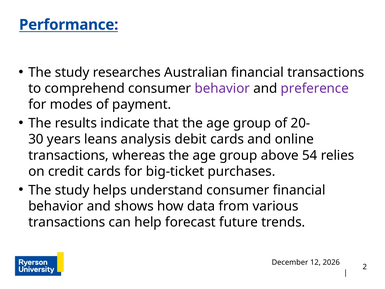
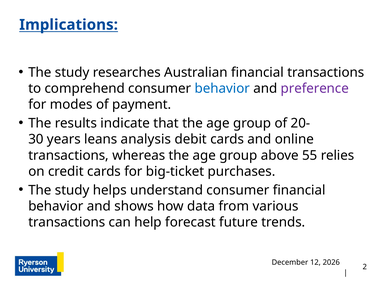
Performance: Performance -> Implications (69, 25)
behavior colour: purple -> blue (222, 88)
54: 54 -> 55 (310, 155)
